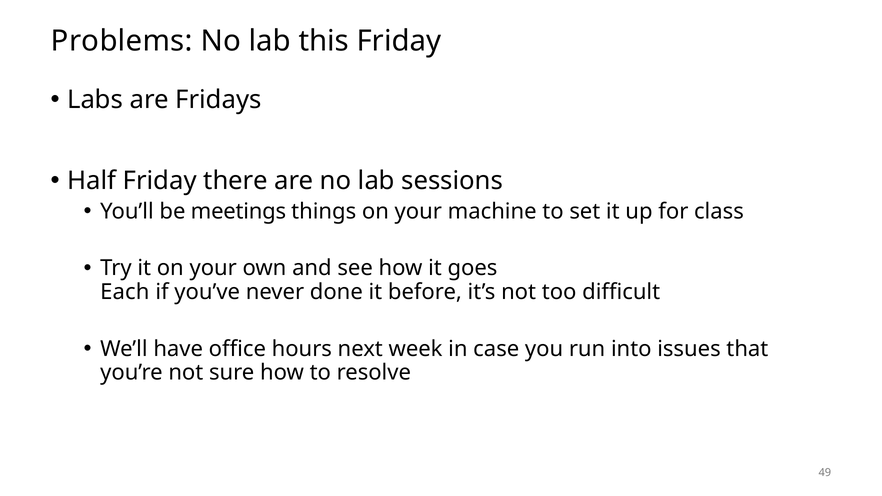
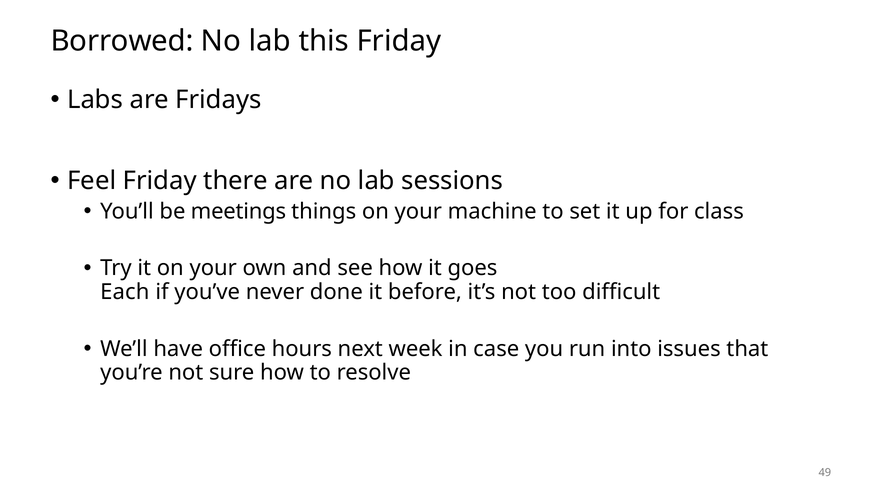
Problems: Problems -> Borrowed (122, 41)
Half: Half -> Feel (92, 181)
